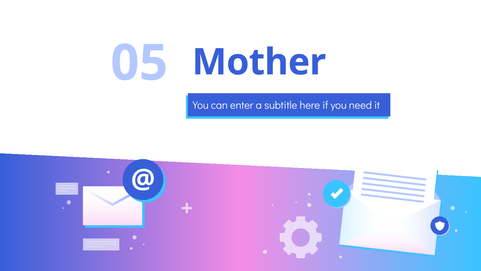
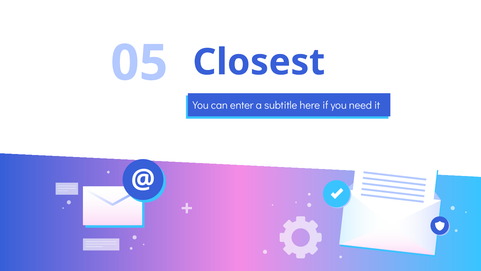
Mother: Mother -> Closest (259, 62)
